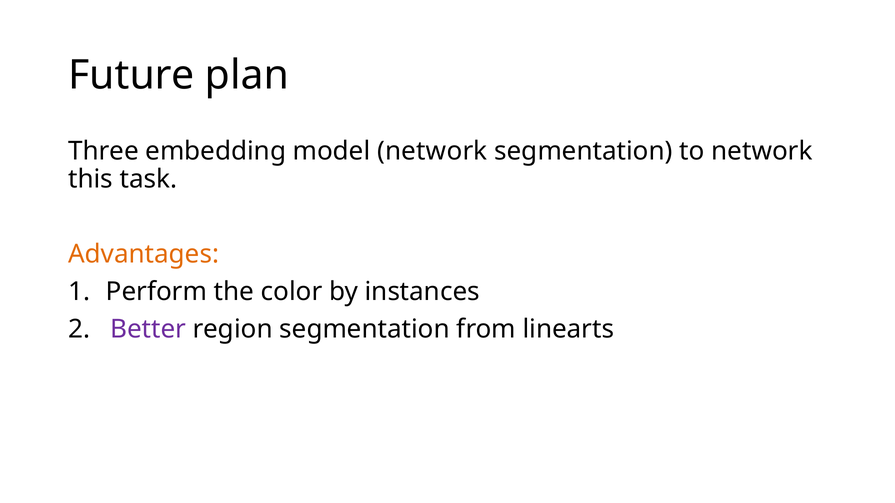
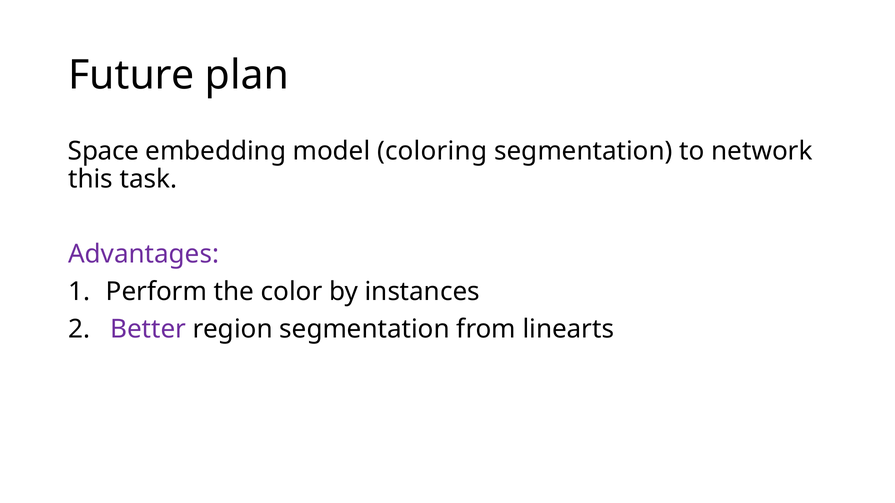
Three: Three -> Space (104, 151)
model network: network -> coloring (432, 151)
Advantages colour: orange -> purple (144, 255)
